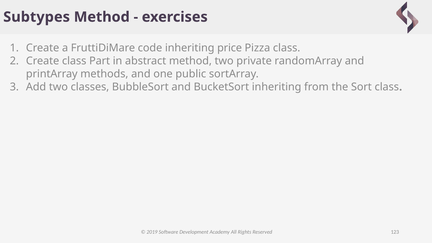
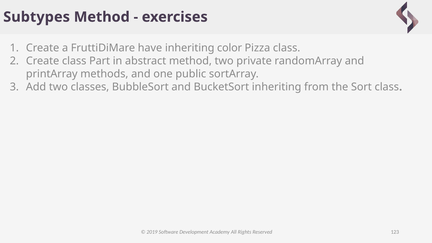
code: code -> have (150, 48)
price: price -> color (230, 48)
